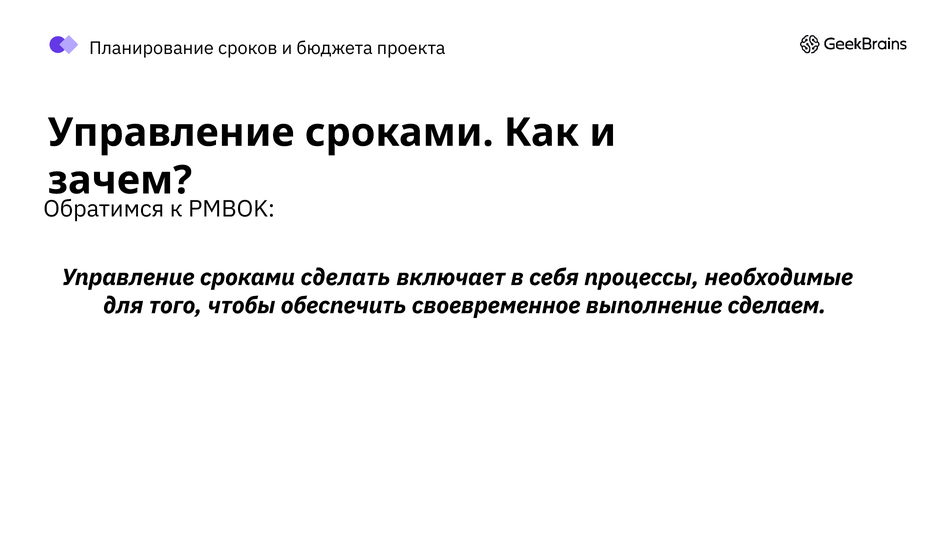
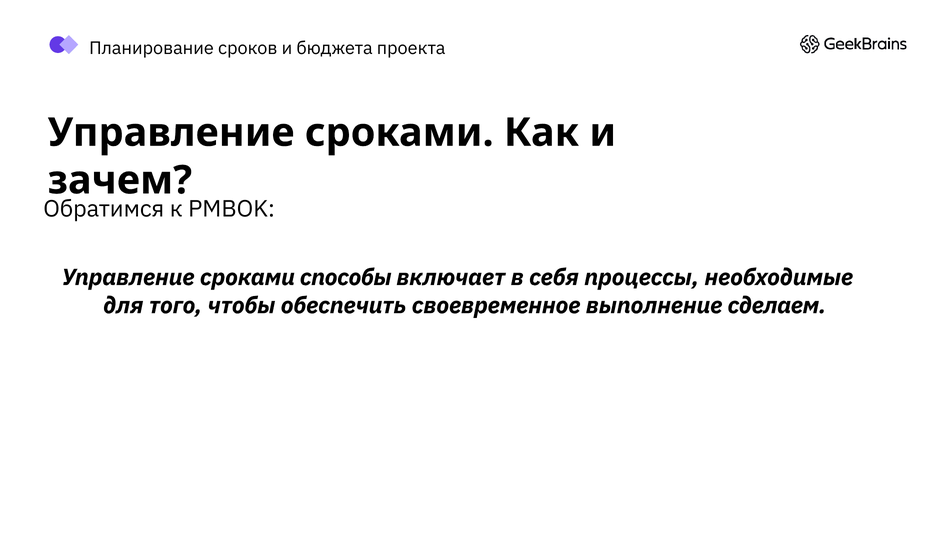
сделать: сделать -> способы (346, 277)
